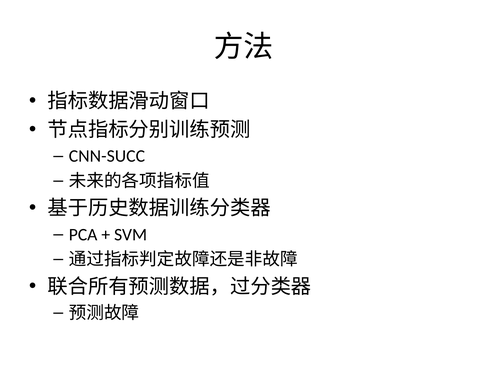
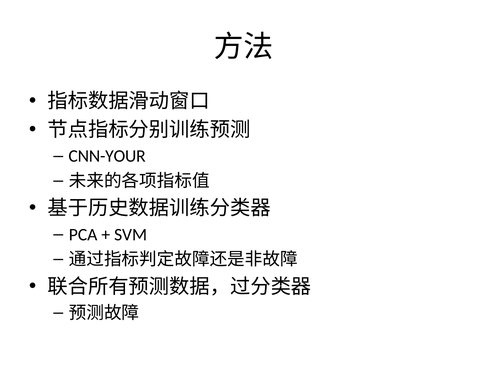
CNN-SUCC: CNN-SUCC -> CNN-YOUR (107, 156)
